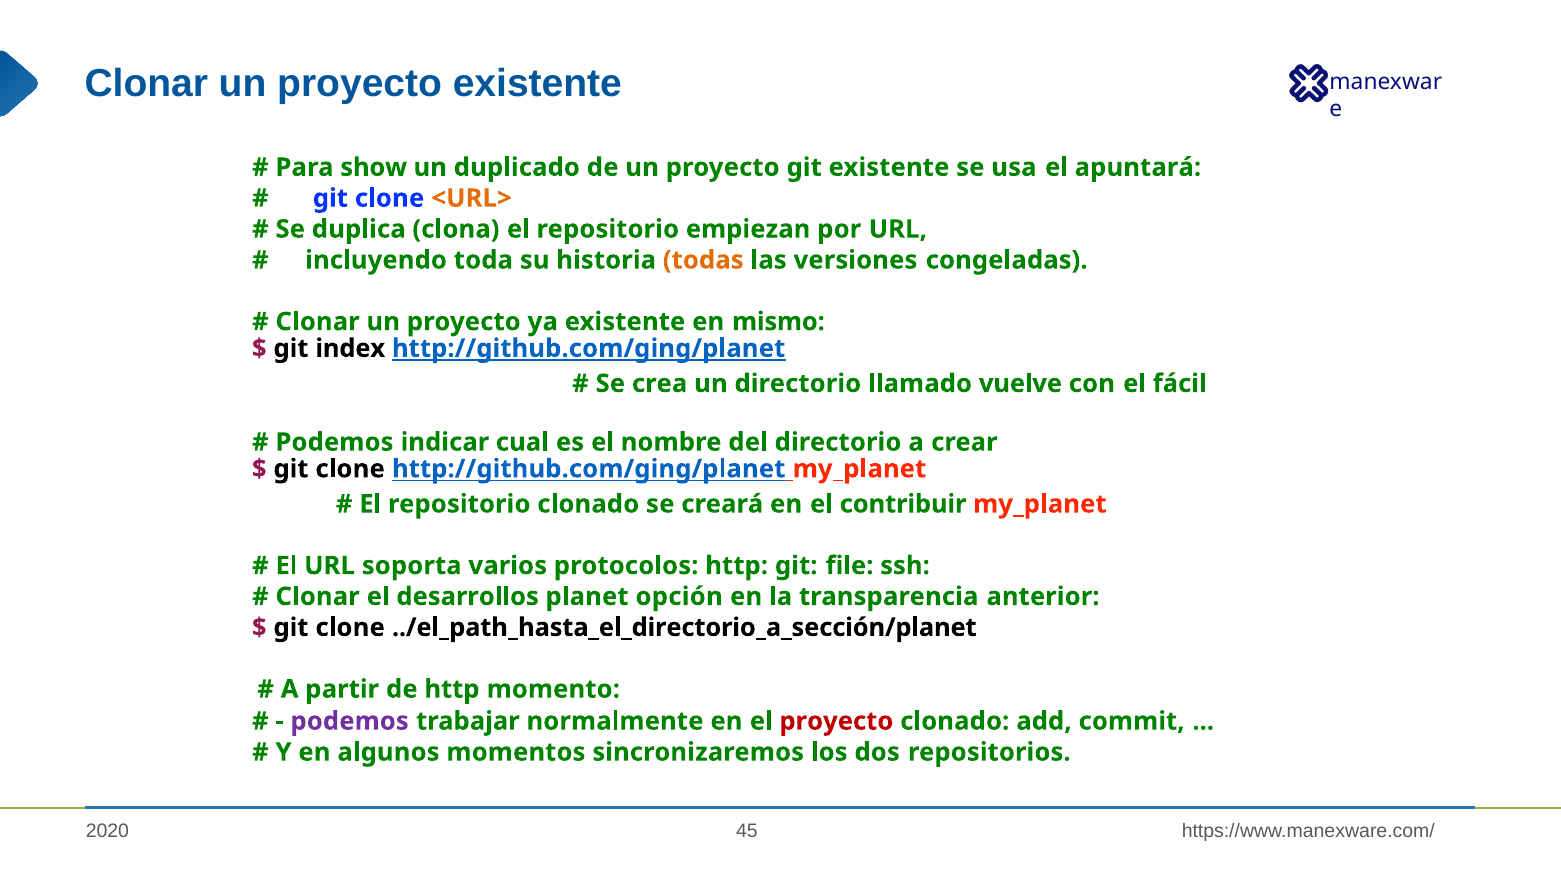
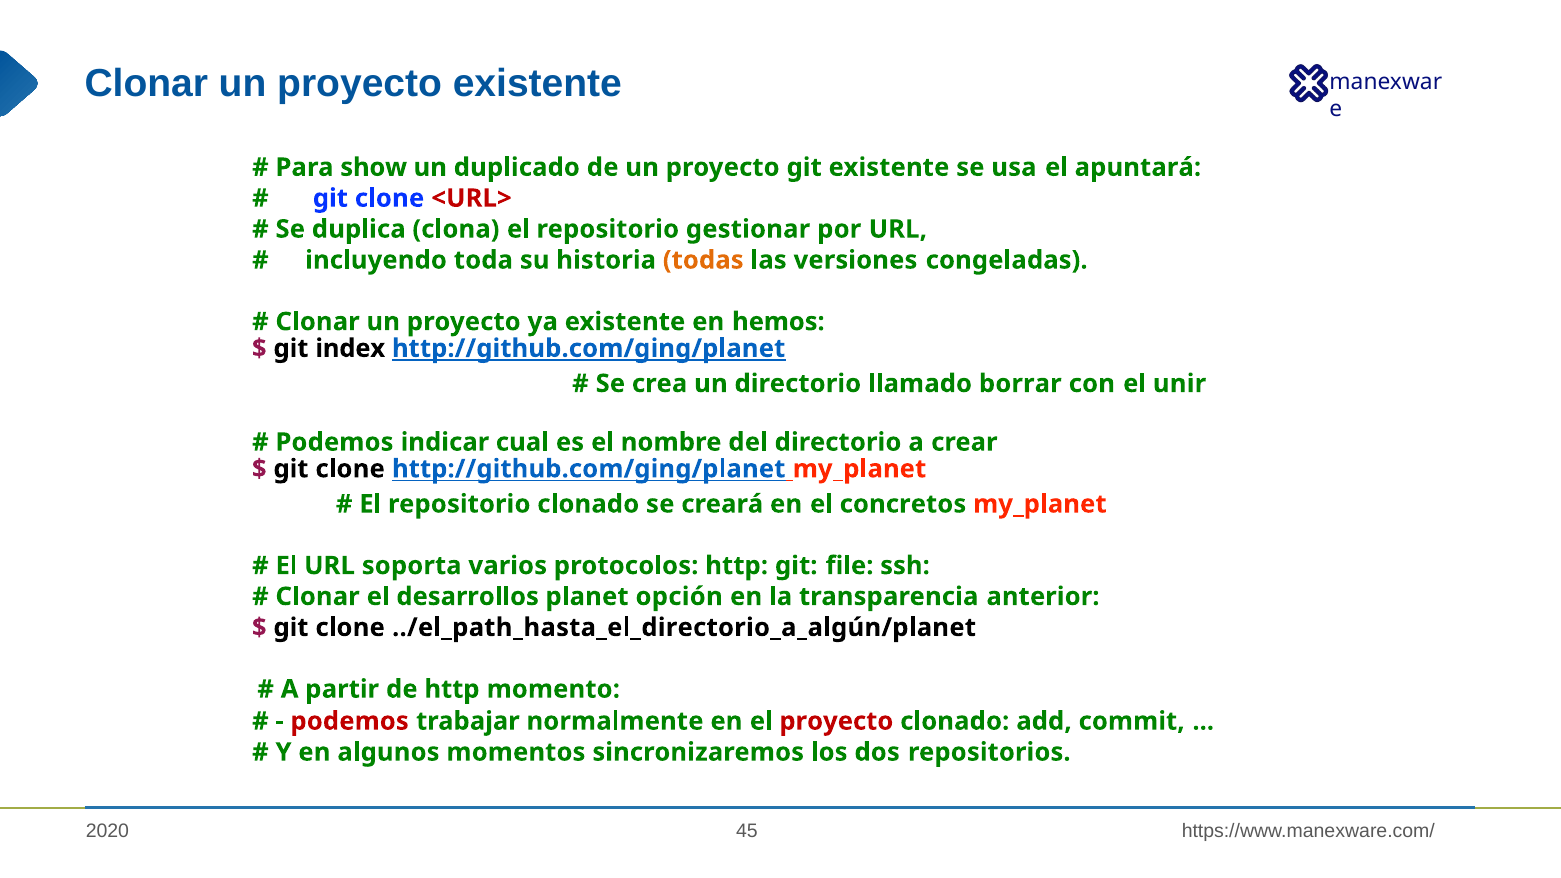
<URL> colour: orange -> red (472, 198)
empiezan: empiezan -> gestionar (748, 229)
mismo: mismo -> hemos (778, 322)
vuelve: vuelve -> borrar (1020, 384)
fácil: fácil -> unir (1180, 384)
contribuir: contribuir -> concretos (903, 504)
../el_path_hasta_el_directorio_a_sección/planet: ../el_path_hasta_el_directorio_a_sección/planet -> ../el_path_hasta_el_directorio_a_algún/planet (684, 628)
podemos colour: purple -> red (350, 721)
